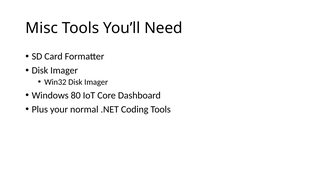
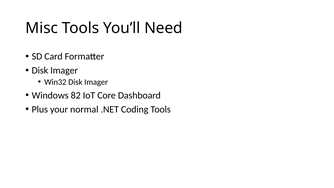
80: 80 -> 82 (76, 95)
